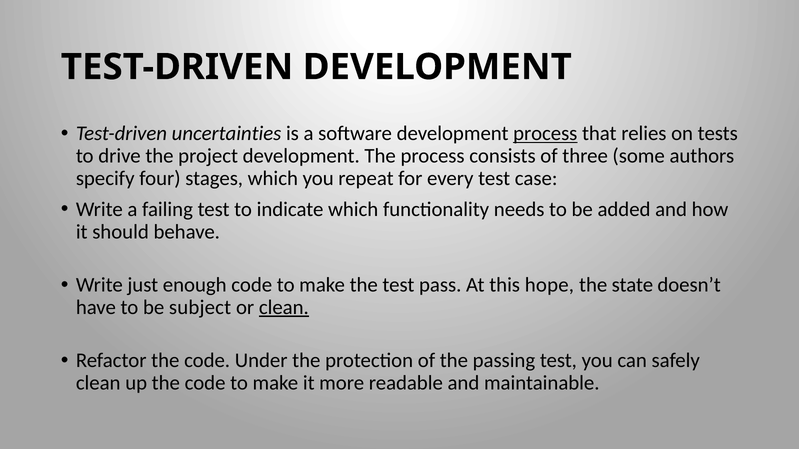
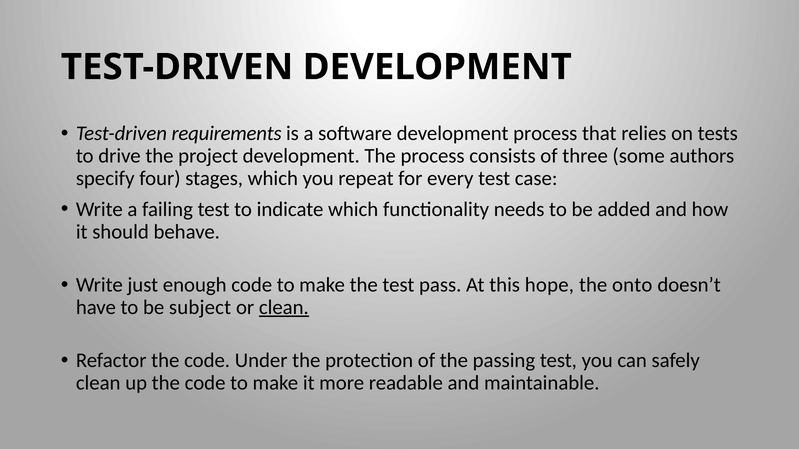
uncertainties: uncertainties -> requirements (227, 134)
process underline: present -> none (545, 134)
state: state -> onto (632, 285)
